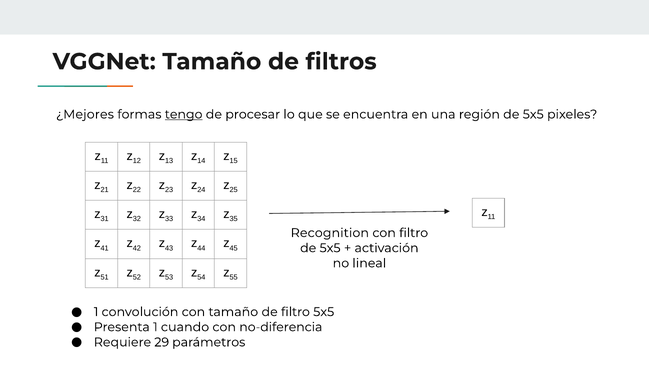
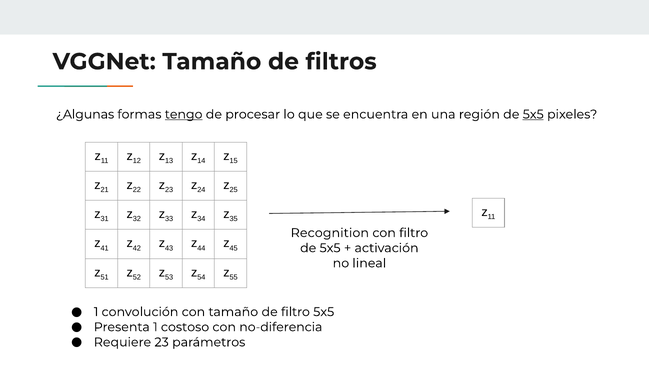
¿Mejores: ¿Mejores -> ¿Algunas (85, 114)
5x5 underline: none -> present (533, 114)
cuando: cuando -> costoso (185, 327)
Requiere 29: 29 -> 23 (162, 342)
